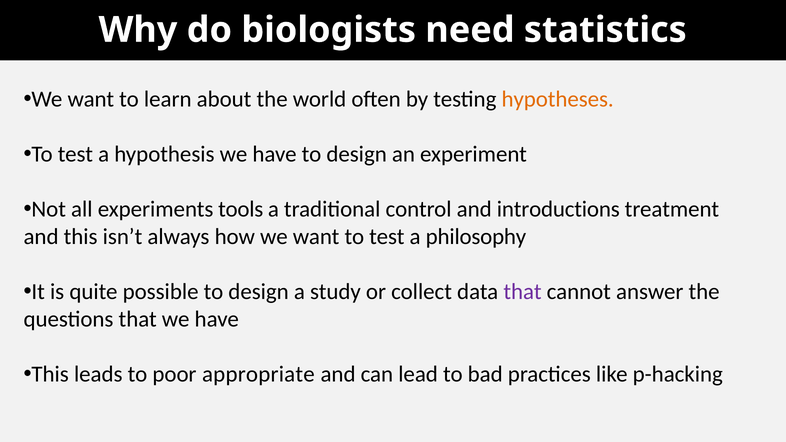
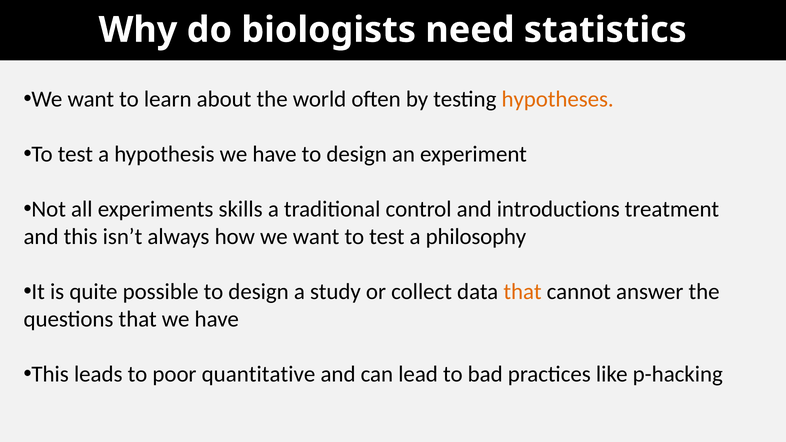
tools: tools -> skills (241, 209)
that colour: purple -> orange (523, 292)
appropriate: appropriate -> quantitative (258, 375)
